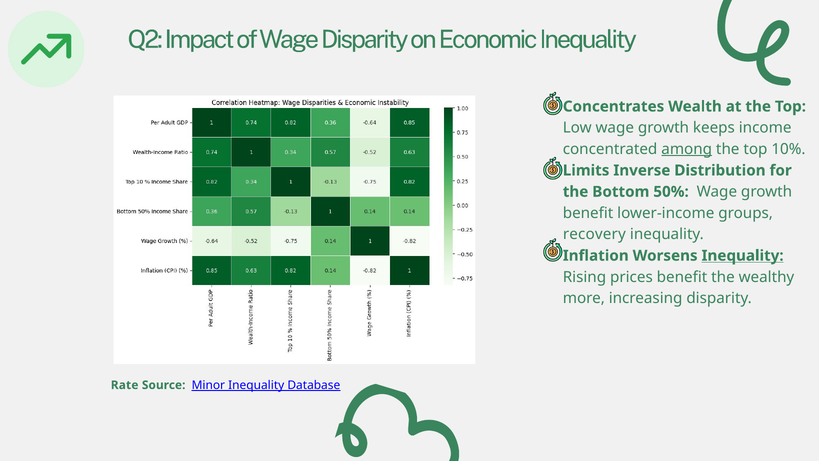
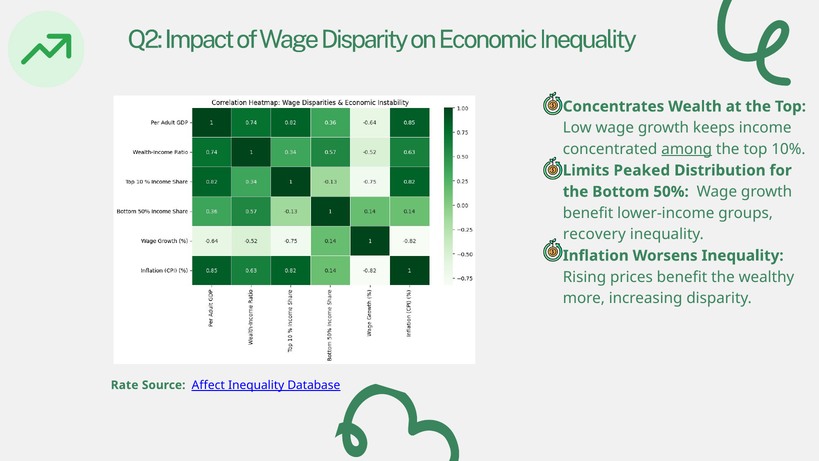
Inverse: Inverse -> Peaked (642, 170)
Inequality underline: present -> none (743, 256)
Minor: Minor -> Affect (208, 385)
